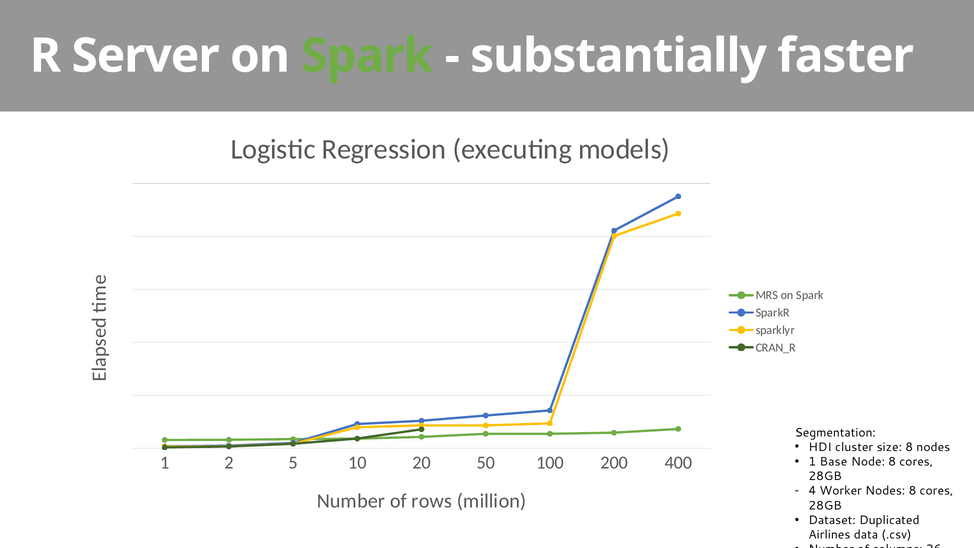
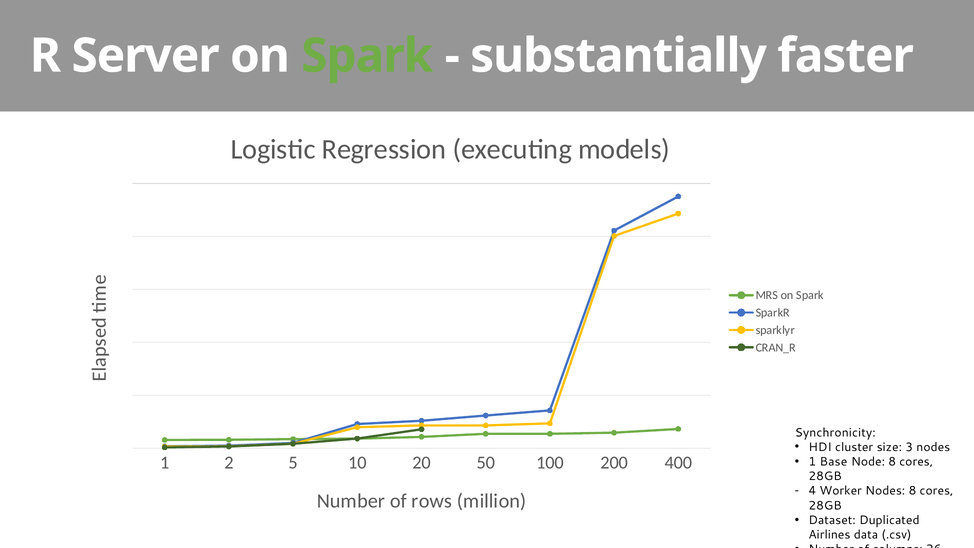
Segmentation: Segmentation -> Synchronicity (835, 432)
size 8: 8 -> 3 (909, 447)
